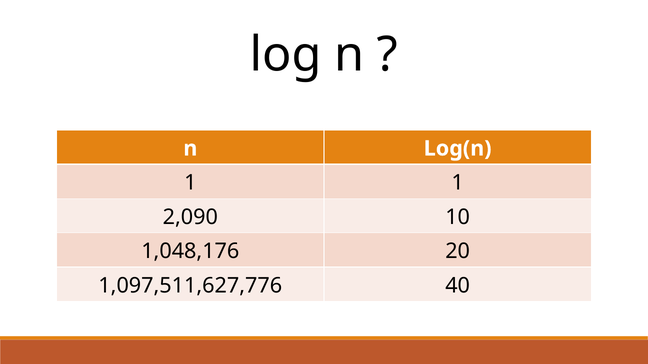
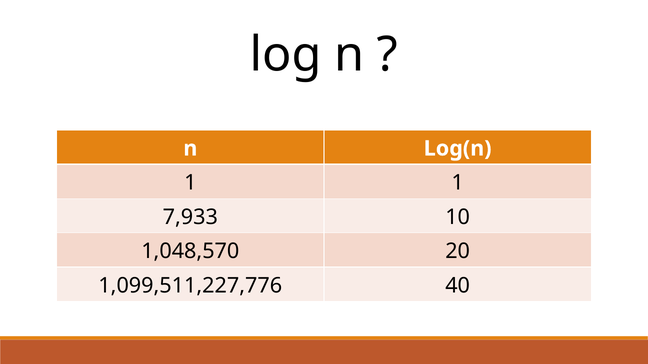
2,090: 2,090 -> 7,933 (190, 217)
1,048,176: 1,048,176 -> 1,048,570 (190, 252)
1,097,511,627,776: 1,097,511,627,776 -> 1,099,511,227,776 (190, 286)
